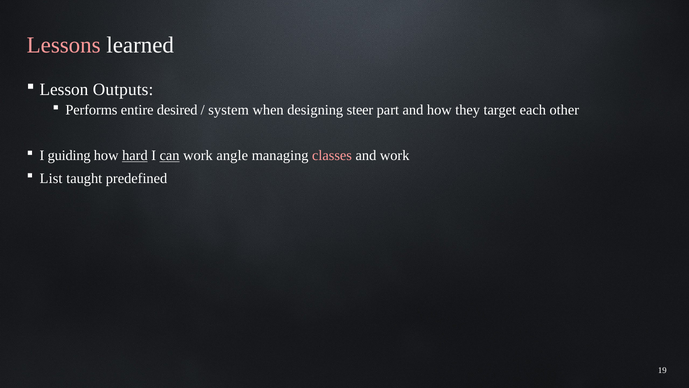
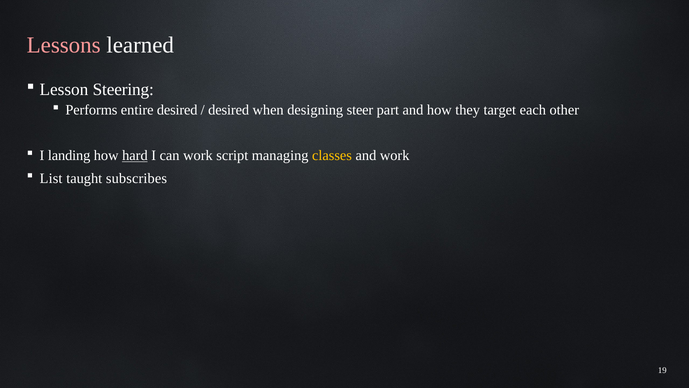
Outputs: Outputs -> Steering (123, 89)
system: system -> desired (229, 110)
guiding: guiding -> landing (69, 155)
can underline: present -> none (170, 155)
angle: angle -> script (232, 155)
classes colour: pink -> yellow (332, 155)
predefined: predefined -> subscribes (136, 178)
